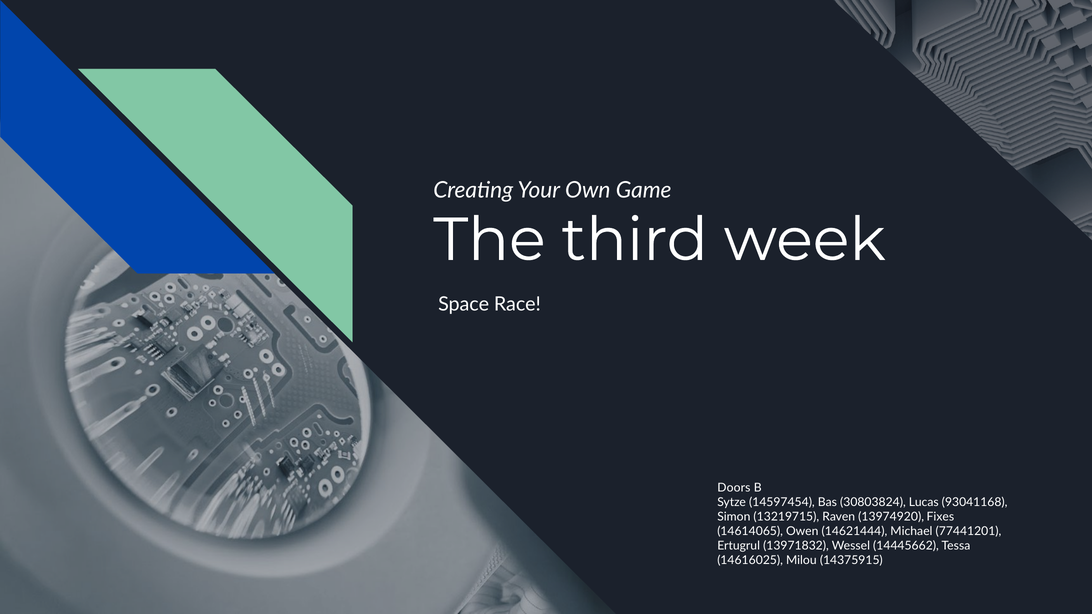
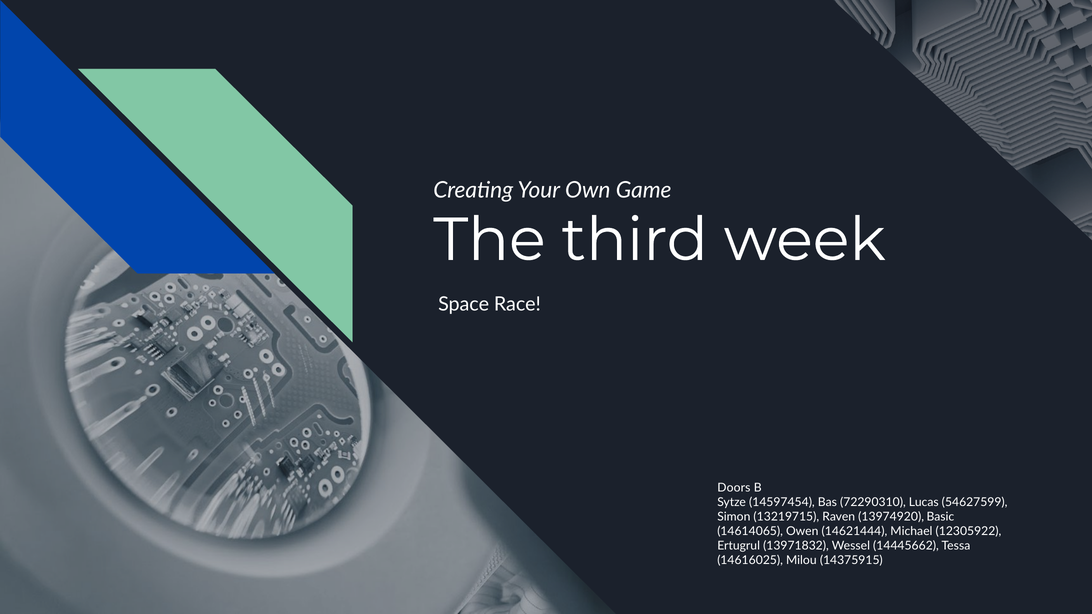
30803824: 30803824 -> 72290310 (873, 503)
93041168: 93041168 -> 54627599 (975, 503)
Fixes: Fixes -> Basic (940, 517)
77441201: 77441201 -> 12305922 (968, 532)
